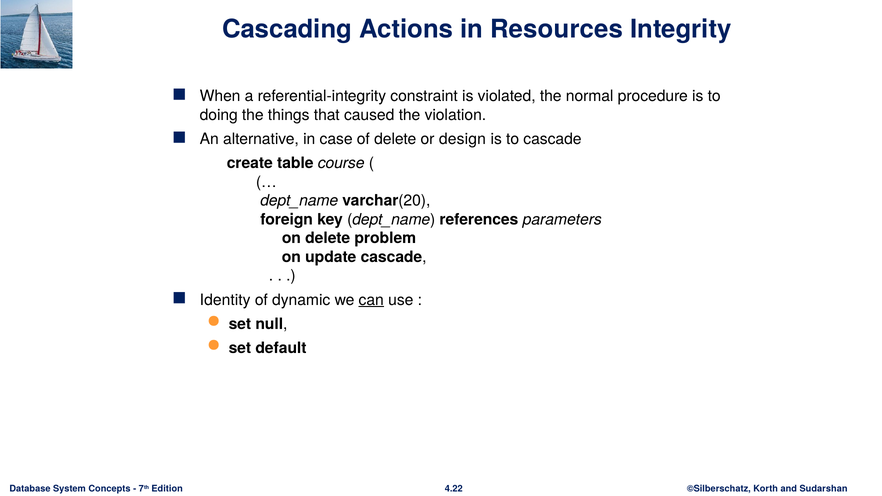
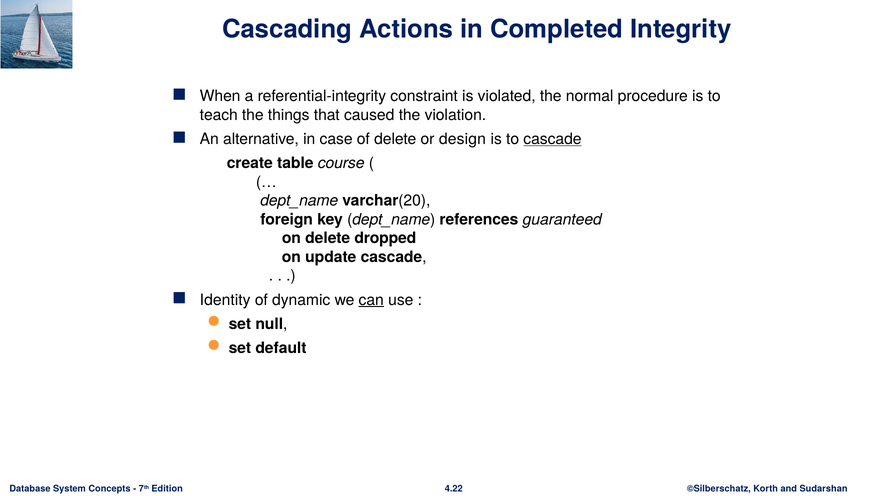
Resources: Resources -> Completed (557, 29)
doing: doing -> teach (219, 115)
cascade underline: none -> present (552, 139)
parameters: parameters -> guaranteed (562, 220)
problem: problem -> dropped (385, 238)
